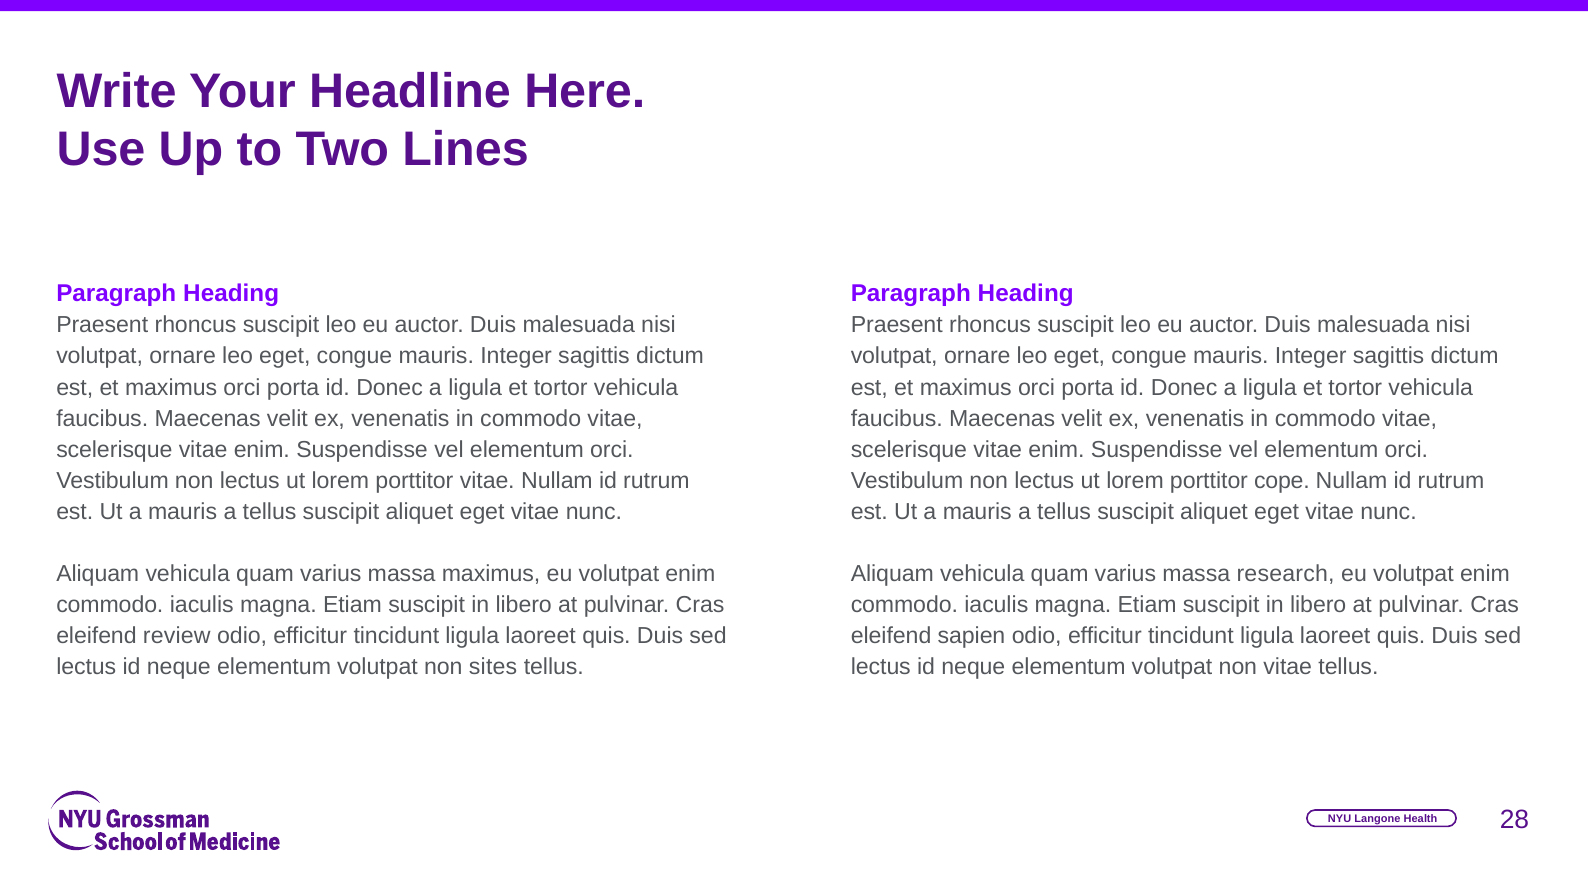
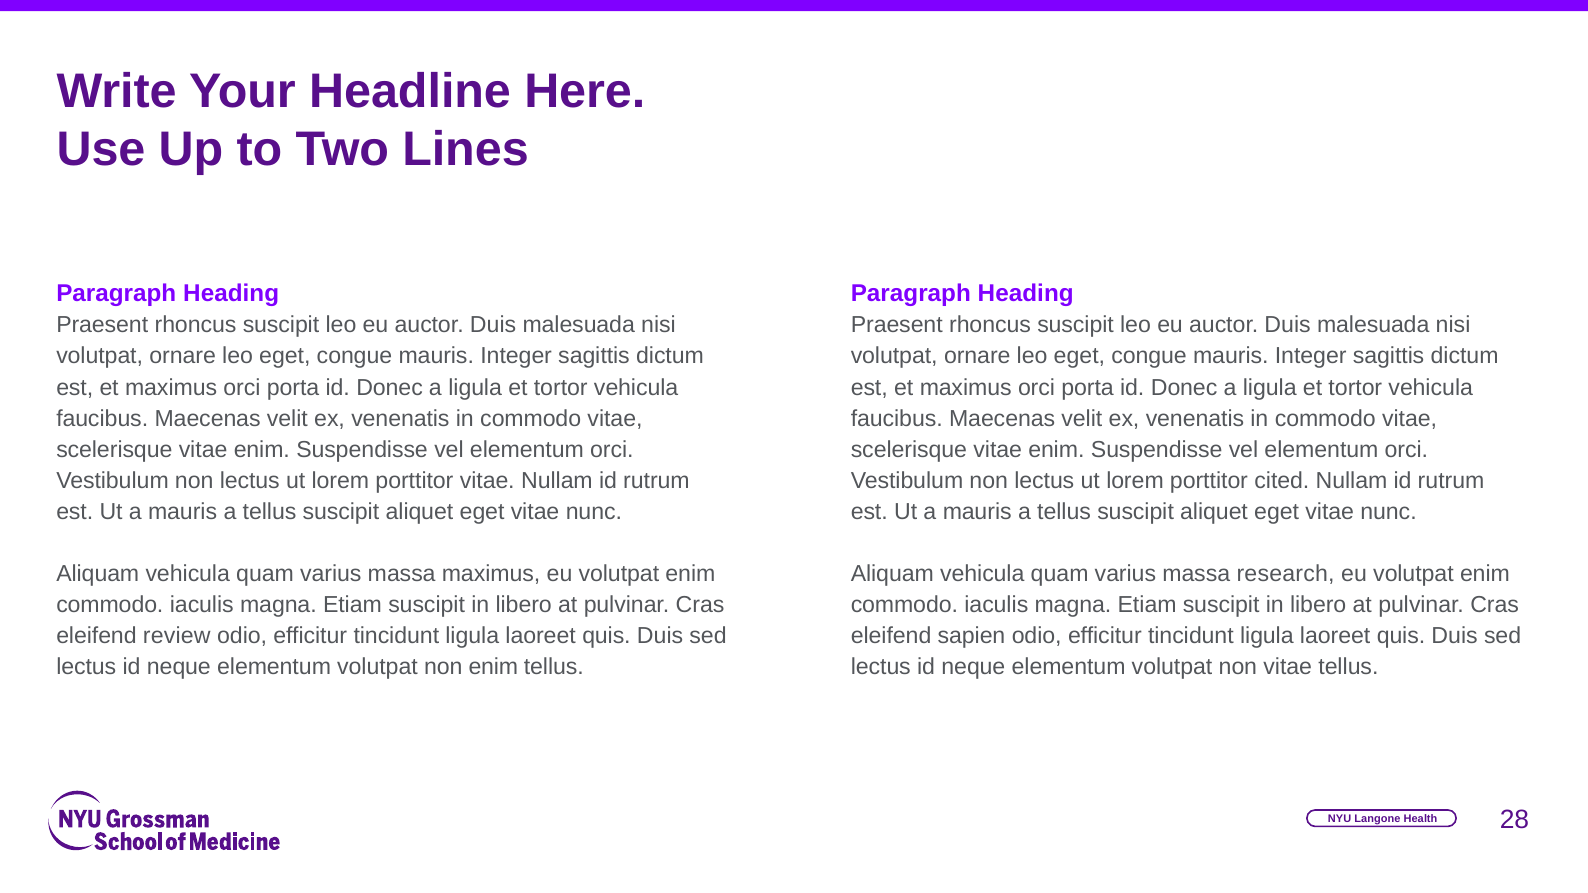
cope: cope -> cited (1282, 481)
non sites: sites -> enim (493, 667)
